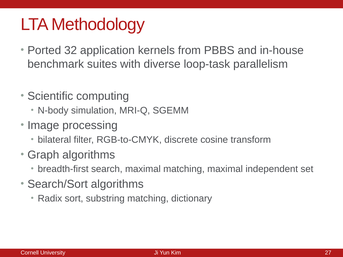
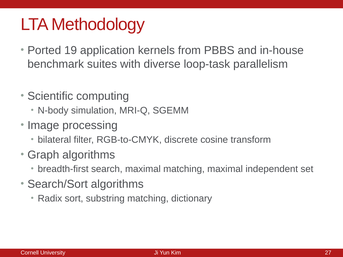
32: 32 -> 19 (71, 50)
